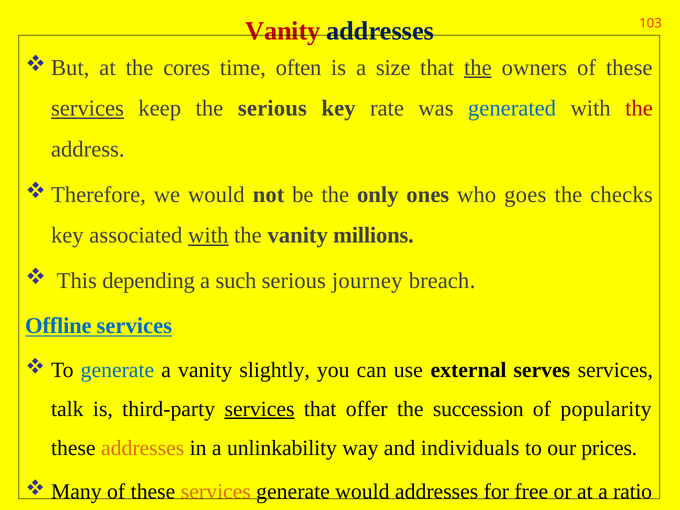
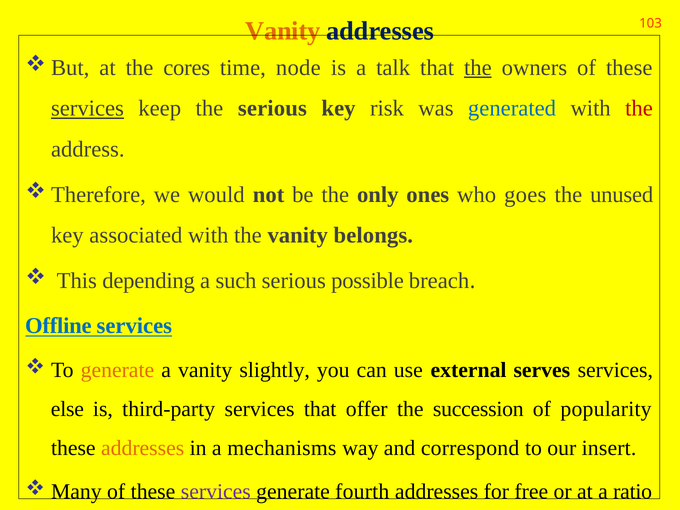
Vanity colour: red -> orange (283, 31)
often: often -> node (298, 68)
size: size -> talk (393, 68)
rate: rate -> risk (387, 108)
checks: checks -> unused (622, 195)
with underline: present -> none (208, 235)
millions: millions -> belongs (373, 235)
journey: journey -> possible (367, 281)
generate colour: blue -> orange (117, 370)
talk: talk -> else (67, 409)
services underline: present -> none (260, 409)
unlinkability: unlinkability -> mechanisms (282, 448)
individuals: individuals -> correspond (470, 448)
prices: prices -> insert (609, 448)
services colour: orange -> purple (216, 491)
generate would: would -> fourth (362, 491)
